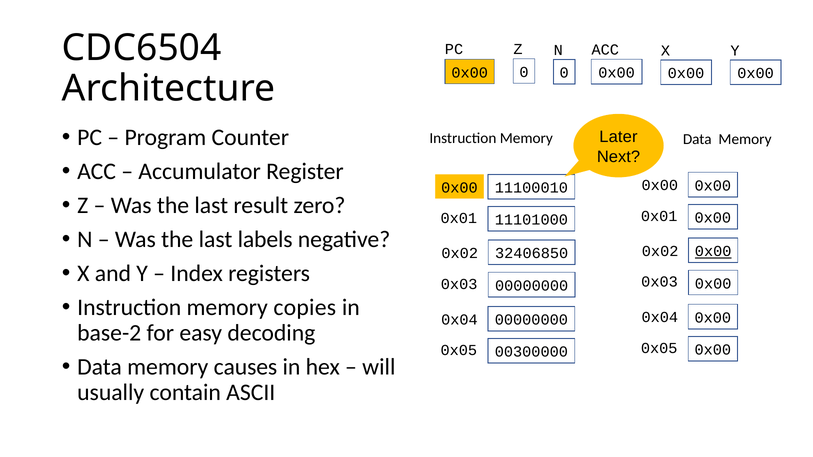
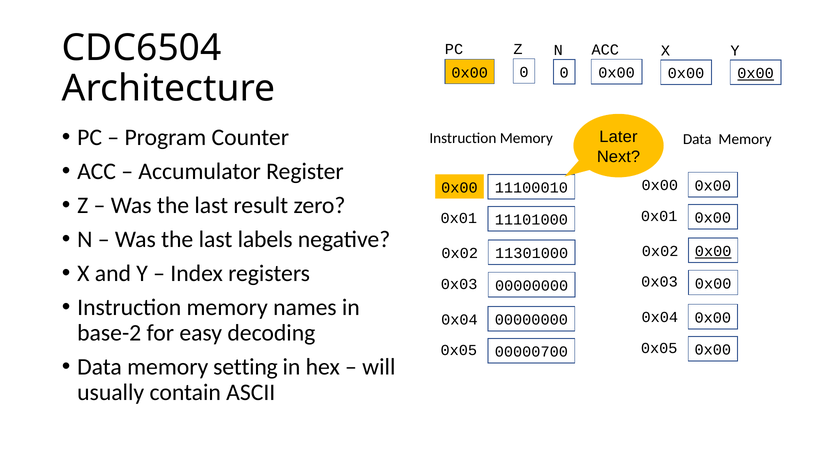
0x00 underline: none -> present (756, 73)
32406850: 32406850 -> 11301000 (532, 254)
copies: copies -> names (305, 308)
00300000: 00300000 -> 00000700 (531, 352)
causes: causes -> setting (246, 367)
